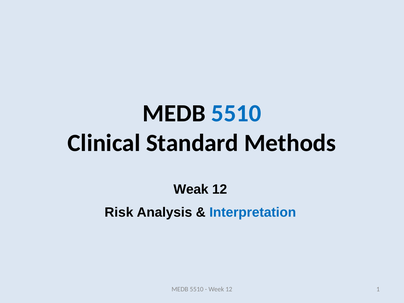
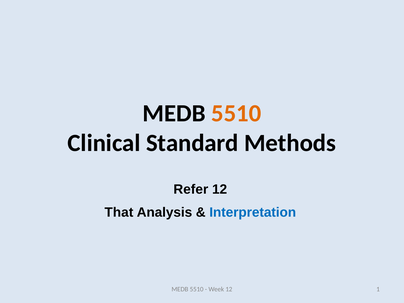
5510 colour: blue -> orange (236, 114)
Weak: Weak -> Refer (191, 189)
Risk: Risk -> That (119, 212)
